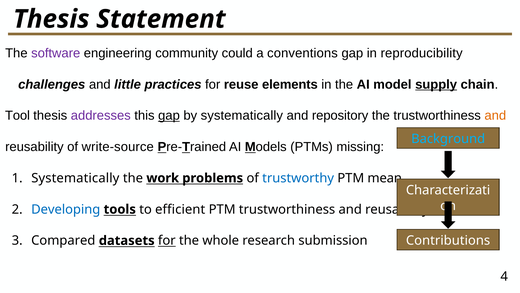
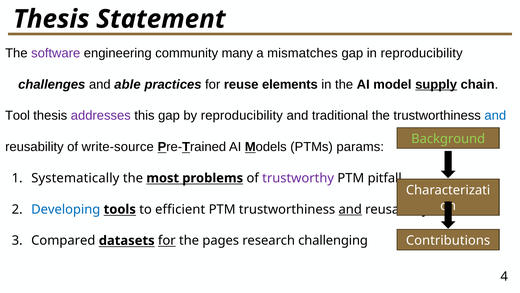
could: could -> many (237, 53)
conventions: conventions -> mismatches (302, 53)
little: little -> able (128, 84)
gap underline: present -> none (169, 115)
by systematically: systematically -> reproducibility (242, 115)
repository: repository -> traditional (340, 115)
and colour: orange -> blue (495, 115)
Background colour: light blue -> light green (448, 139)
missing: missing -> params (360, 147)
work: work -> most (163, 178)
trustworthy colour: blue -> purple (298, 178)
mean: mean -> pitfall (385, 178)
and underline: none -> present (350, 209)
whole: whole -> pages (221, 240)
submission: submission -> challenging (333, 240)
